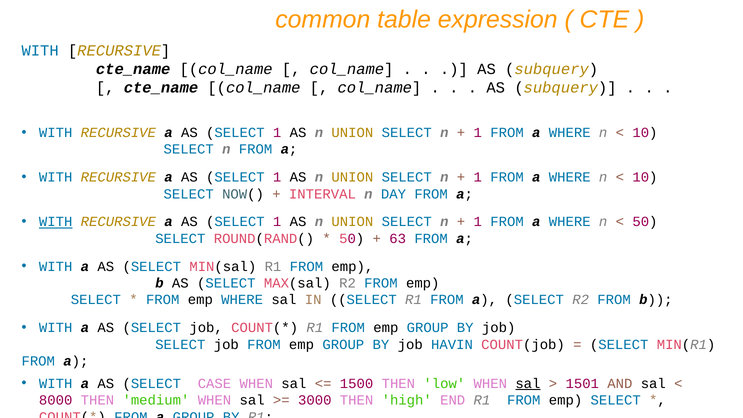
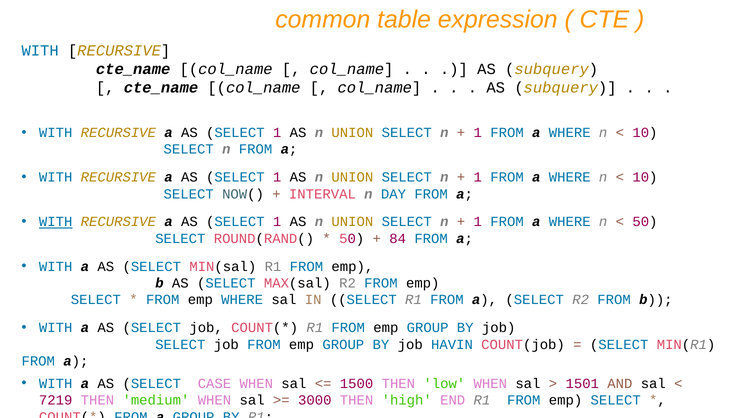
63: 63 -> 84 (398, 239)
sal underline: present -> none (528, 383)
8000: 8000 -> 7219 (56, 400)
